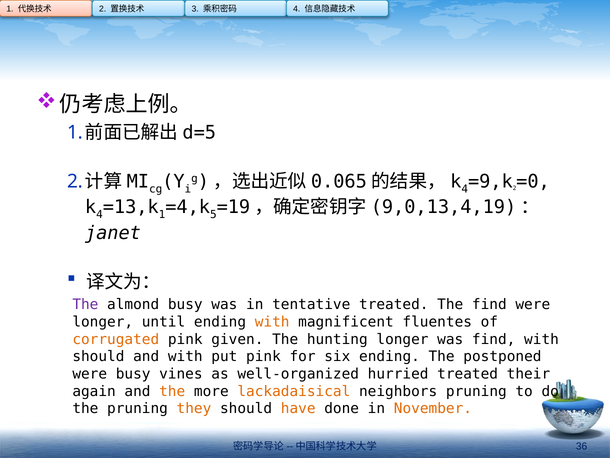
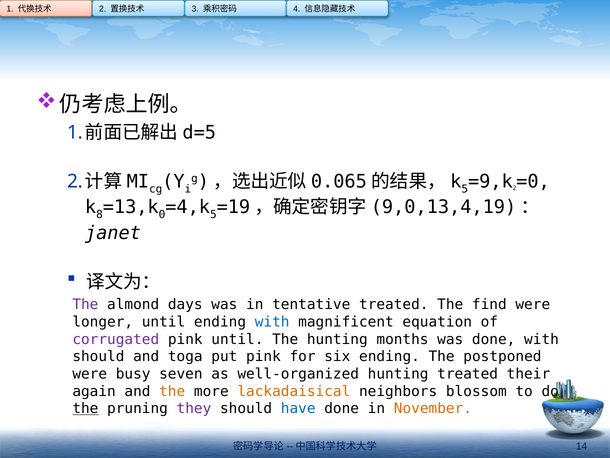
4: 4 -> 5 (465, 189)
4: 4 -> 8 (100, 214)
1: 1 -> 0 (162, 214)
almond busy: busy -> days (185, 304)
with colour: orange -> blue (272, 322)
fluentes: fluentes -> equation (437, 322)
corrugated colour: orange -> purple (116, 339)
pink given: given -> until (237, 339)
hunting longer: longer -> months (402, 339)
was find: find -> done (494, 339)
and with: with -> toga (185, 356)
vines: vines -> seven (181, 374)
well-organized hurried: hurried -> hunting (398, 374)
neighbors pruning: pruning -> blossom (476, 391)
the underline: none -> present (85, 408)
they colour: orange -> purple (194, 408)
have colour: orange -> blue (298, 408)
36: 36 -> 14 (582, 446)
